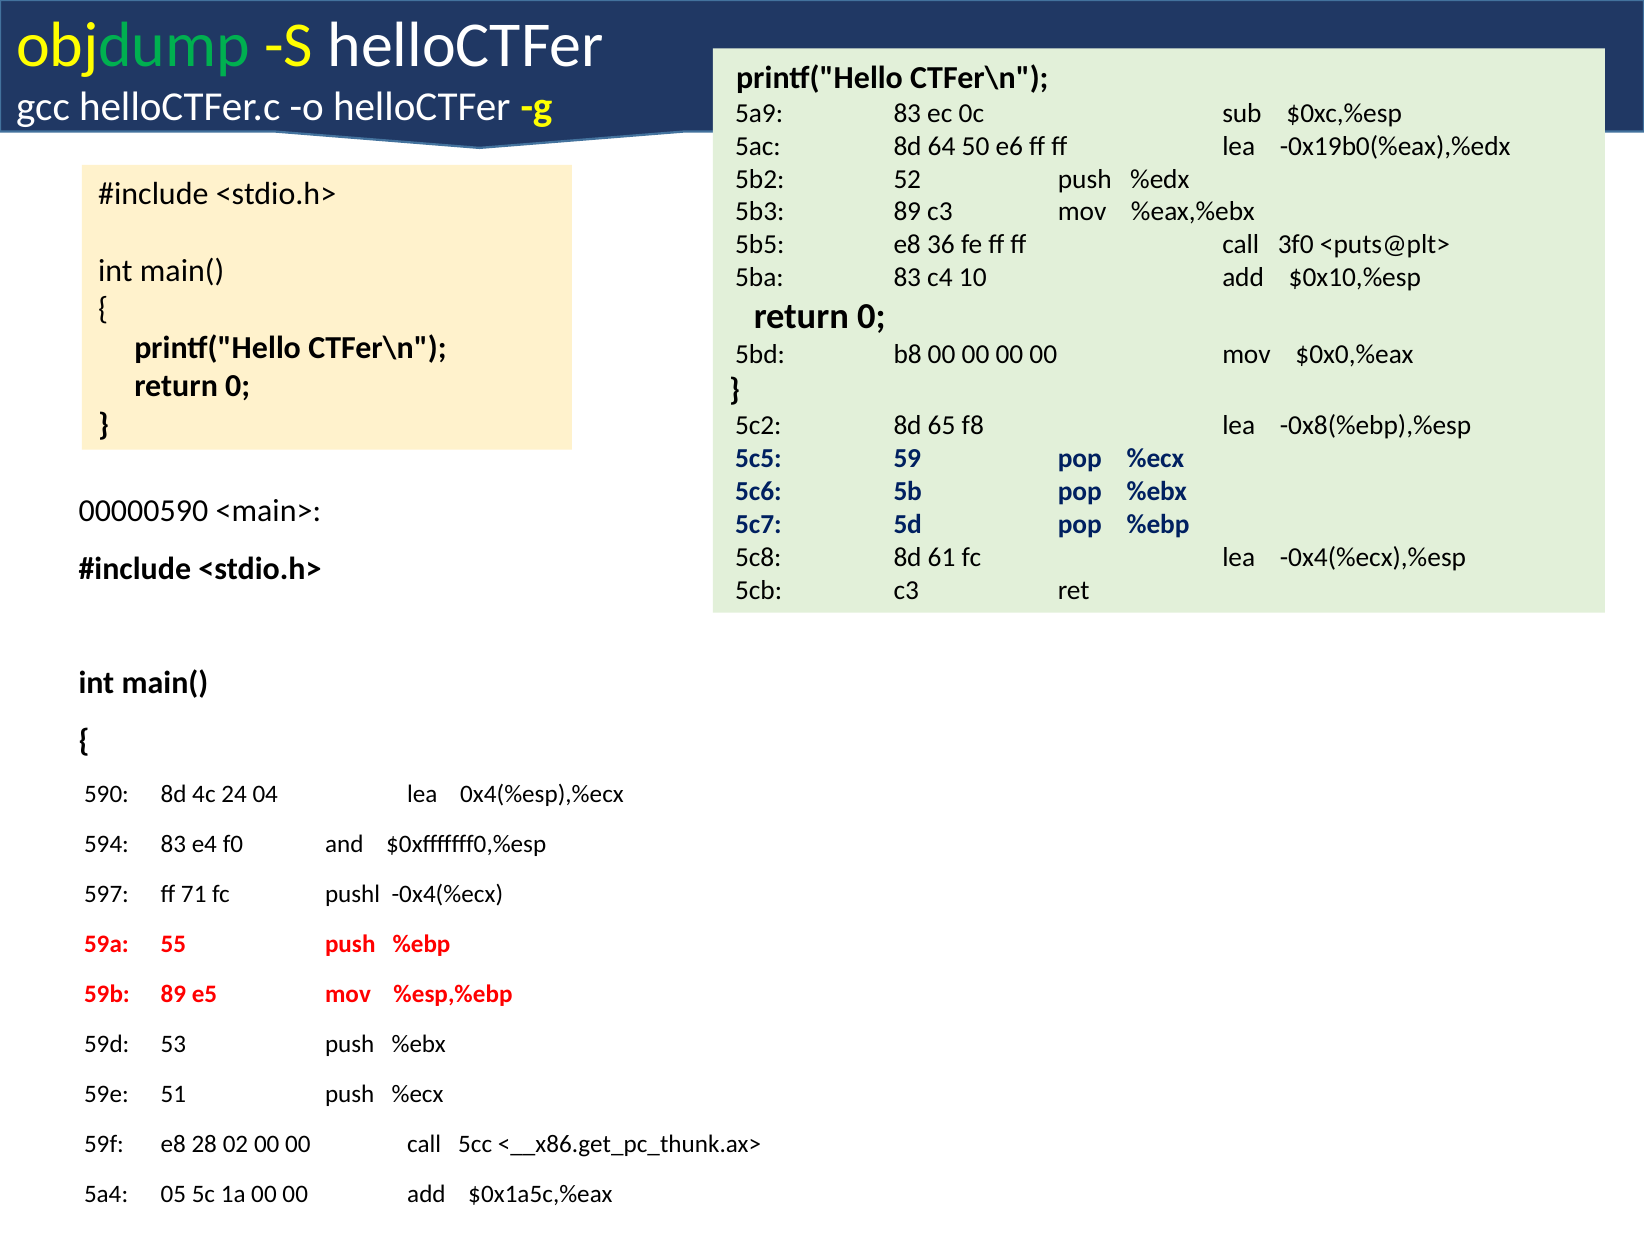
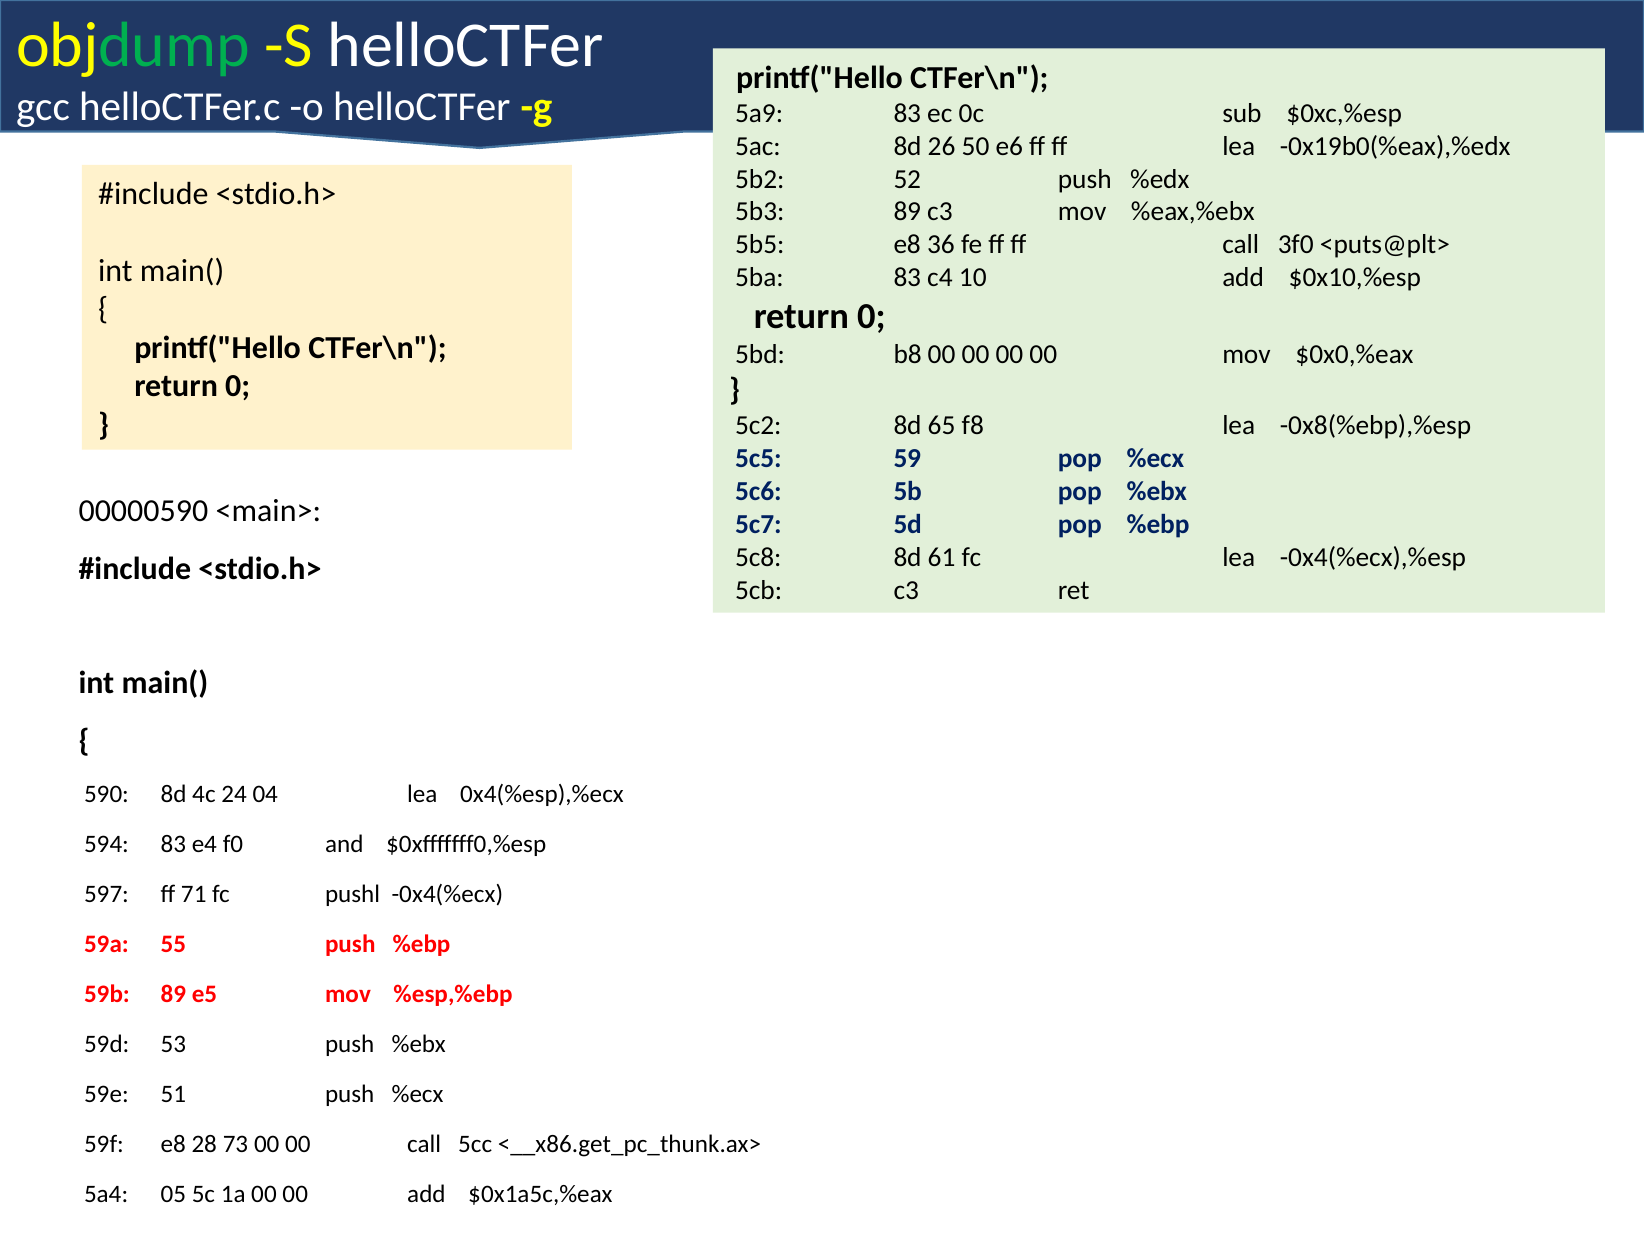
64: 64 -> 26 (942, 146)
02: 02 -> 73 (235, 1144)
